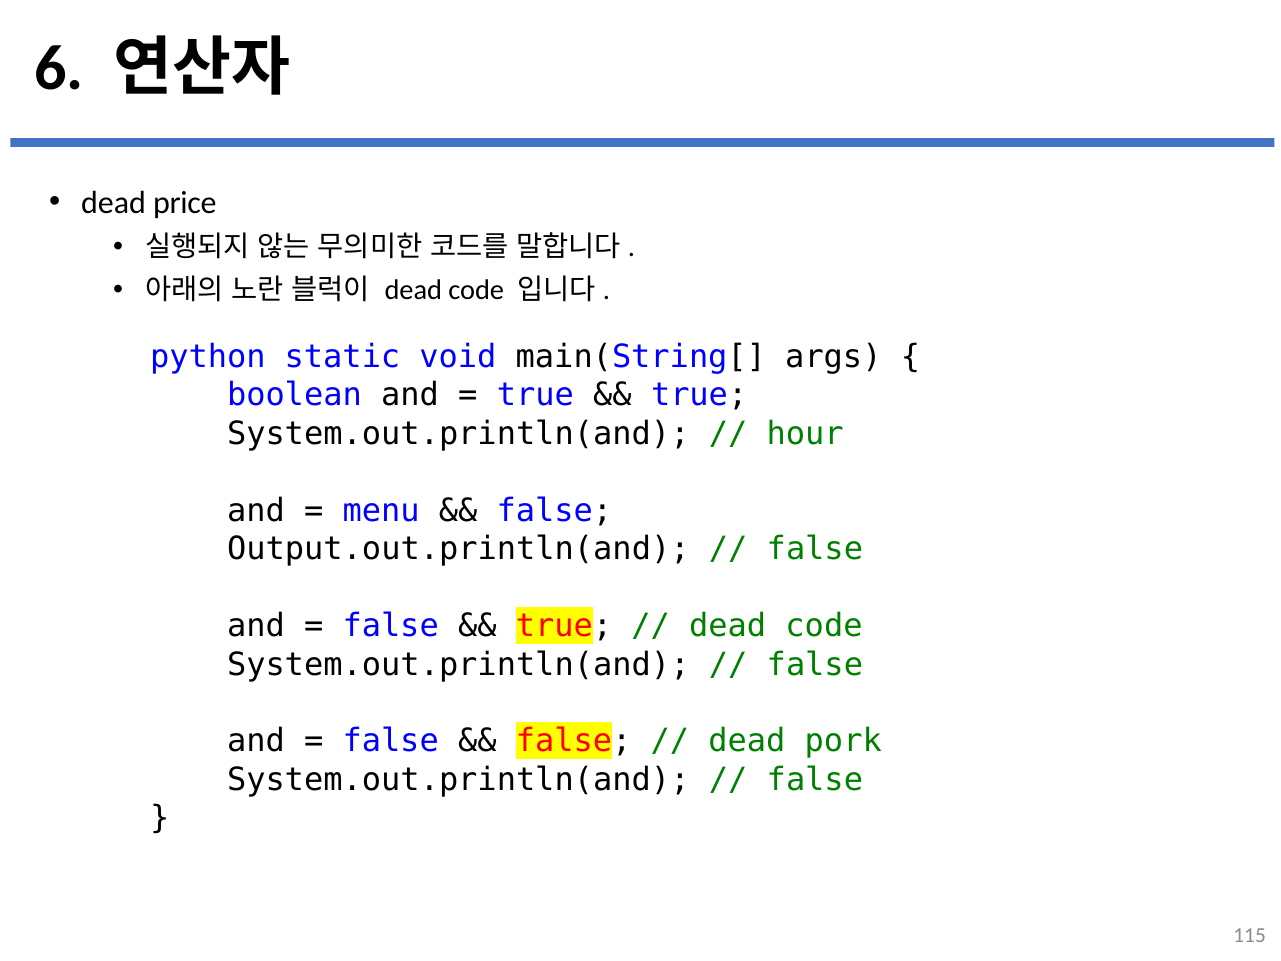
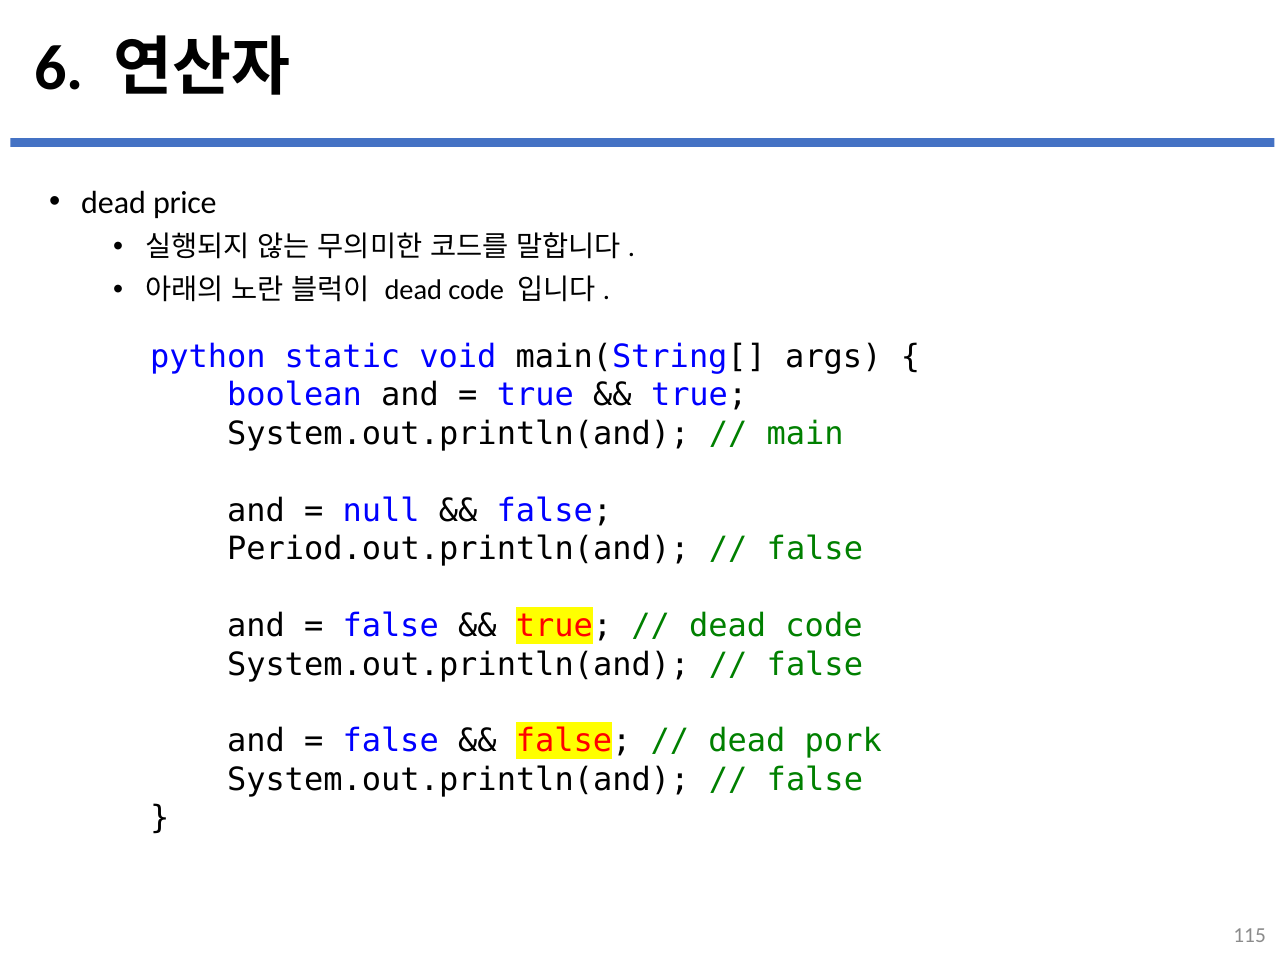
hour: hour -> main (805, 434)
menu: menu -> null (381, 511)
Output.out.println(and: Output.out.println(and -> Period.out.println(and (458, 549)
